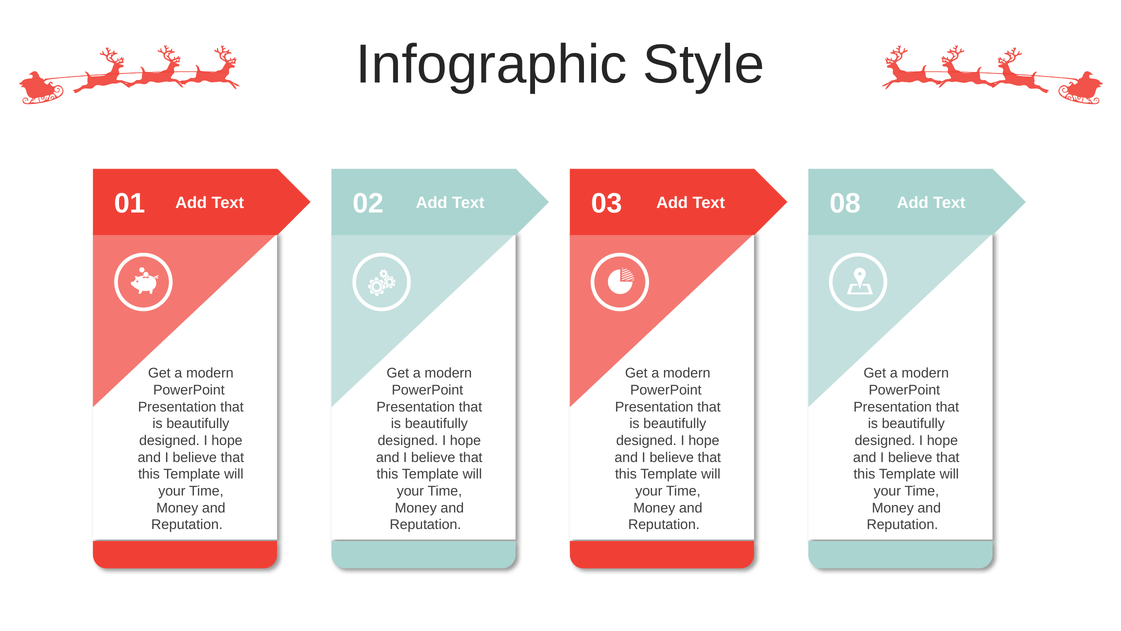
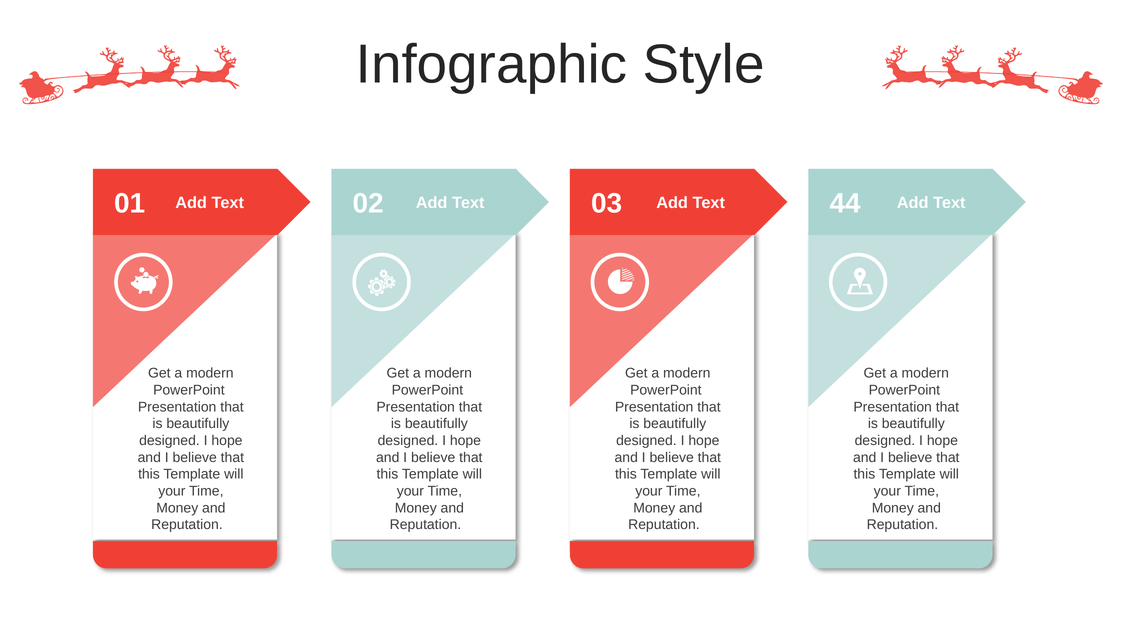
08: 08 -> 44 (845, 204)
